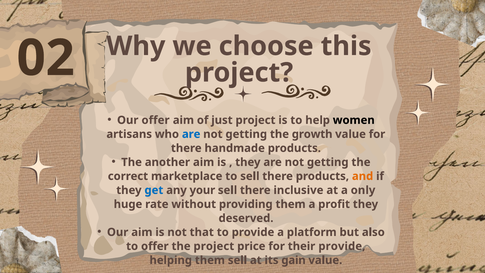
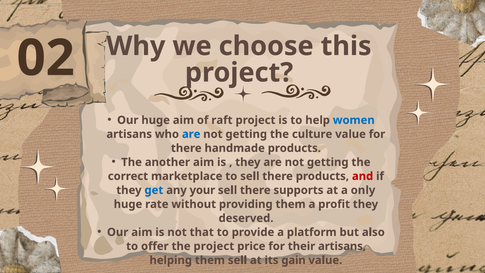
Our offer: offer -> huge (156, 120)
just: just -> raft (222, 120)
women colour: black -> blue (354, 120)
growth: growth -> culture (312, 134)
and colour: orange -> red (363, 176)
inclusive: inclusive -> supports (298, 190)
their provide: provide -> artisans (342, 246)
